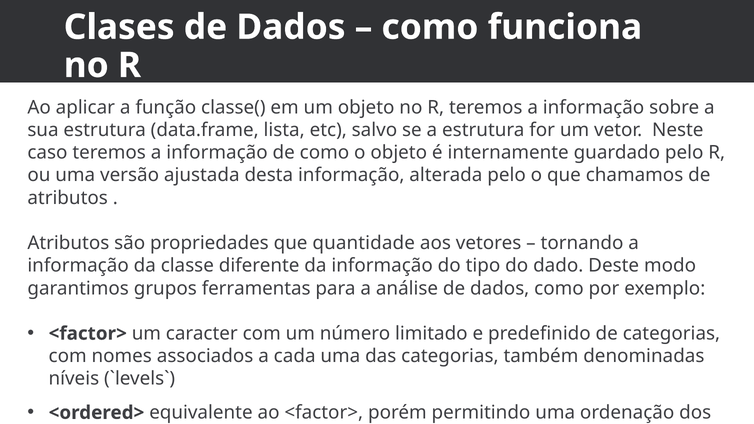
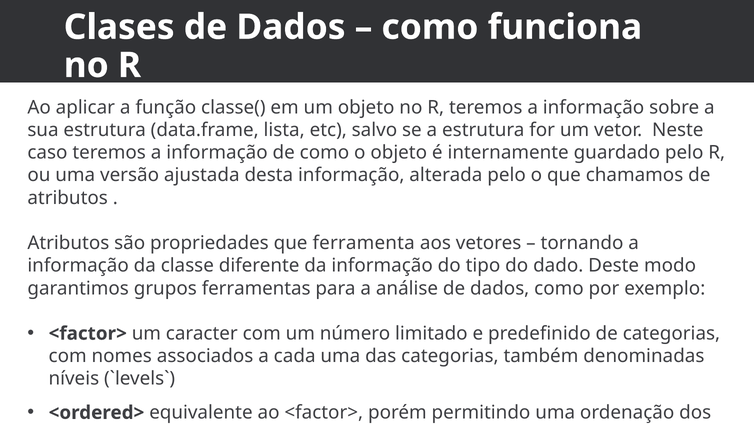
que quantidade: quantidade -> ferramenta (364, 243)
